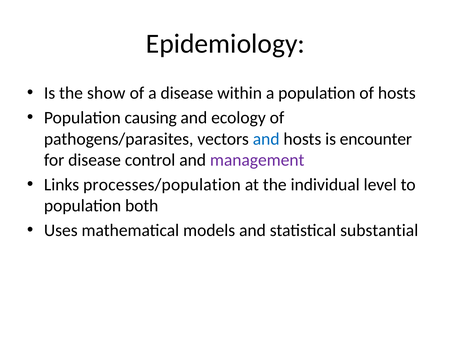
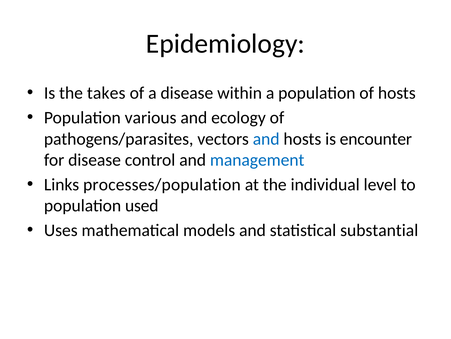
show: show -> takes (106, 93)
causing: causing -> various (151, 118)
management colour: purple -> blue (257, 160)
both: both -> used (142, 205)
